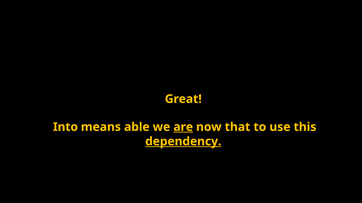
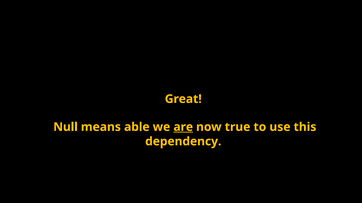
Into: Into -> Null (66, 127)
that: that -> true (238, 127)
dependency underline: present -> none (183, 142)
